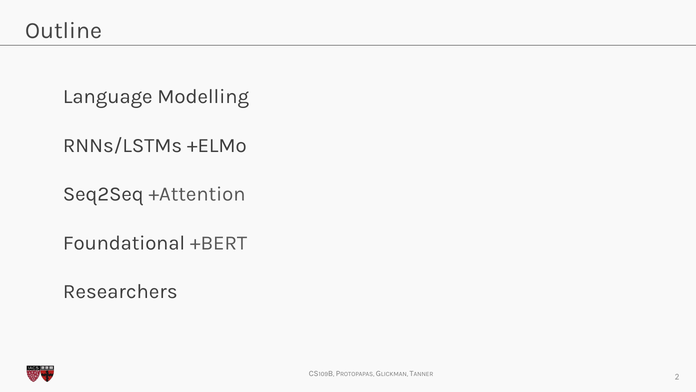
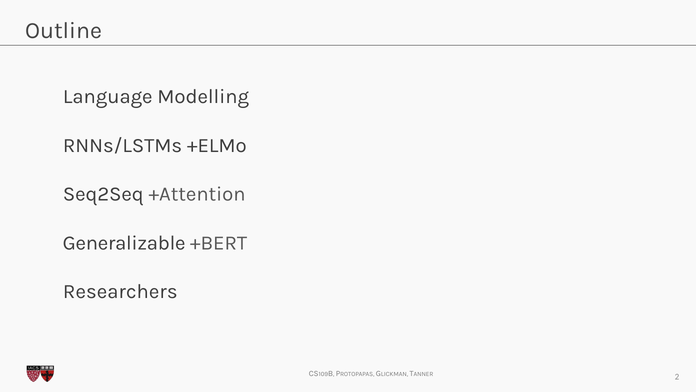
Foundational: Foundational -> Generalizable (124, 243)
